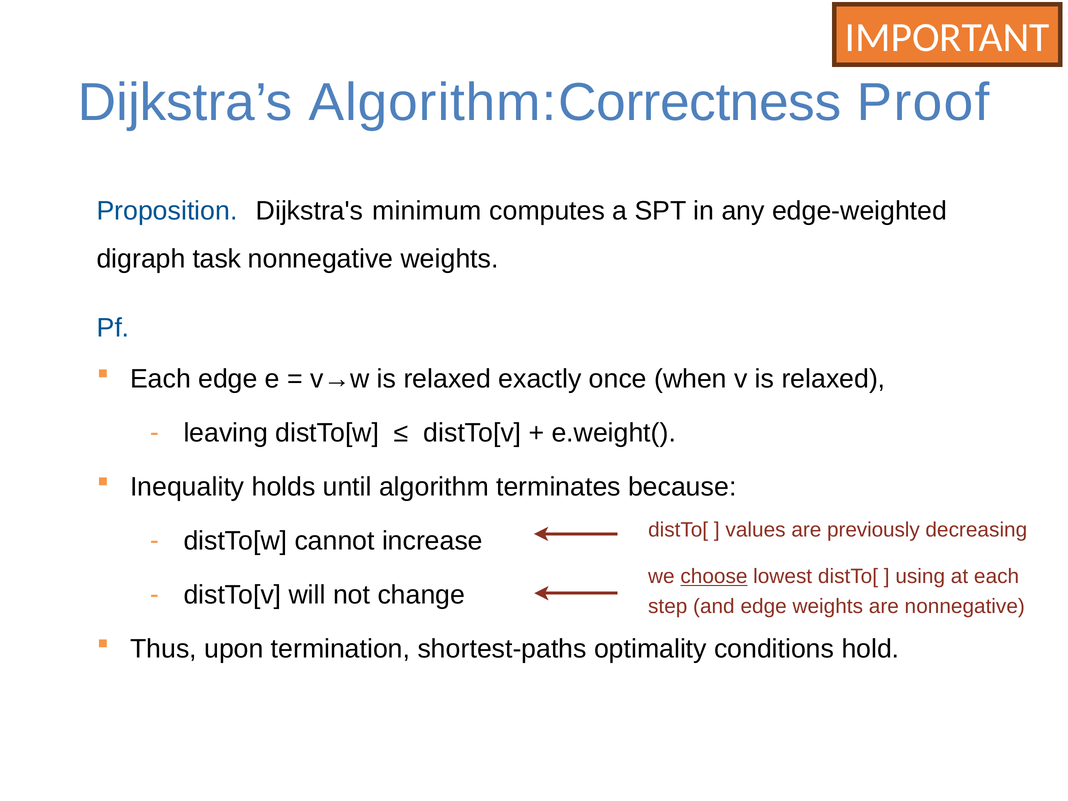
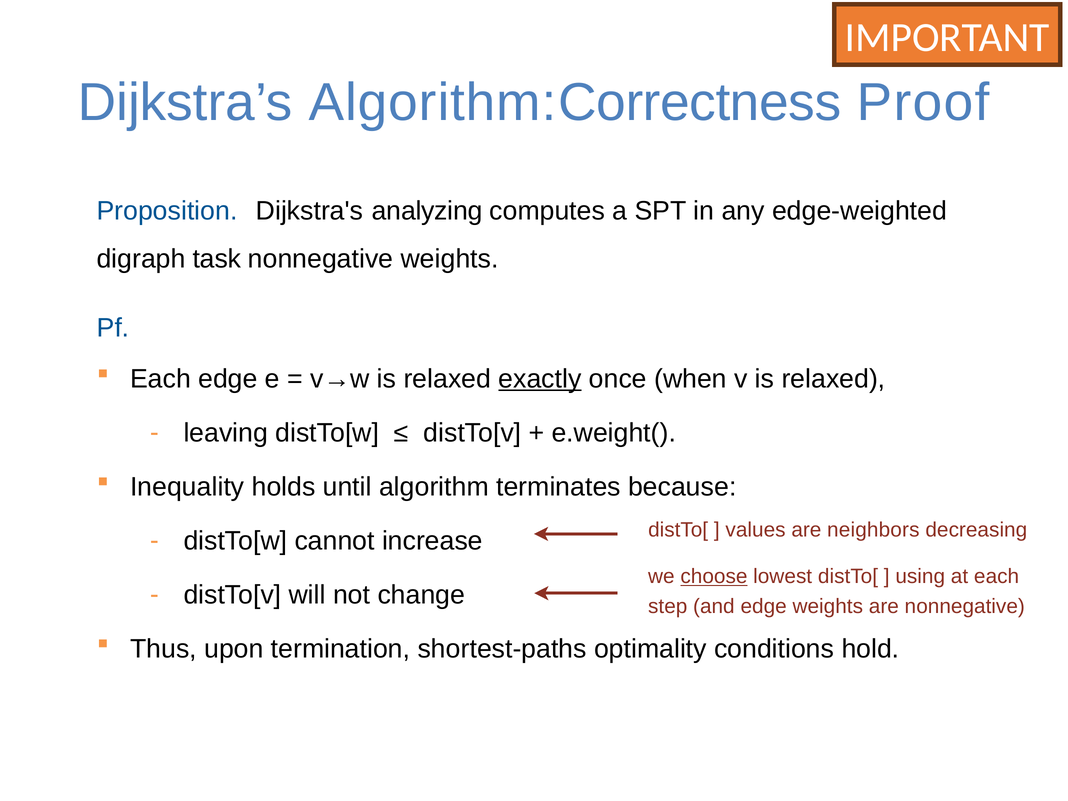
minimum: minimum -> analyzing (427, 211)
exactly underline: none -> present (540, 379)
previously: previously -> neighbors (873, 530)
